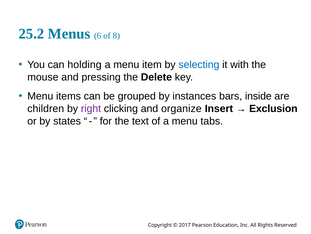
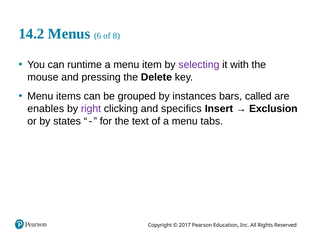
25.2: 25.2 -> 14.2 (31, 34)
holding: holding -> runtime (85, 64)
selecting colour: blue -> purple (199, 64)
inside: inside -> called (258, 96)
children: children -> enables (46, 108)
organize: organize -> specifics (181, 108)
